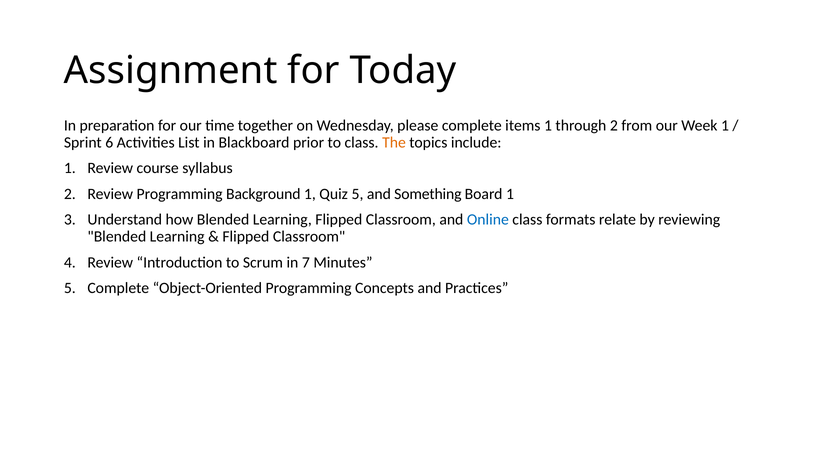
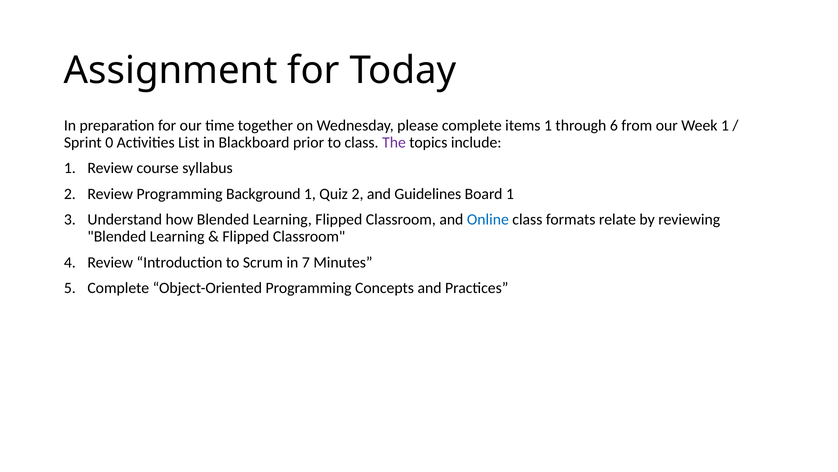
through 2: 2 -> 6 (614, 125)
6: 6 -> 0 (109, 142)
The colour: orange -> purple (394, 142)
Quiz 5: 5 -> 2 (357, 194)
Something: Something -> Guidelines (428, 194)
